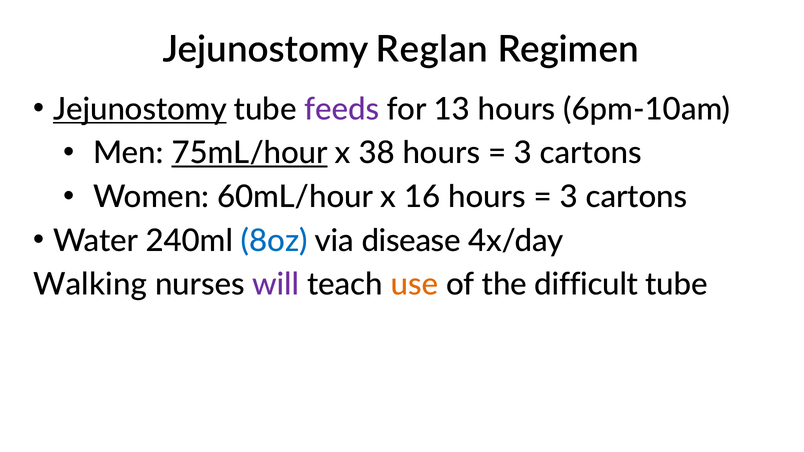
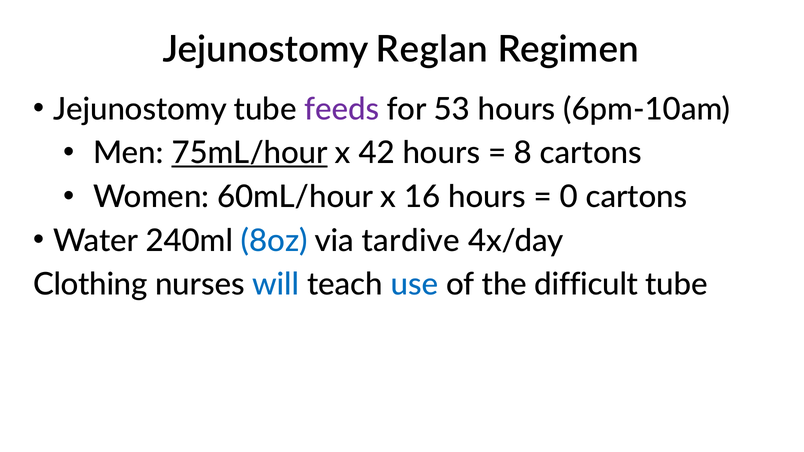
Jejunostomy underline: present -> none (140, 109)
13: 13 -> 53 (452, 109)
38: 38 -> 42 (377, 153)
3: 3 -> 8 (523, 153)
3: 3 -> 0 (569, 197)
disease: disease -> tardive (411, 241)
Walking: Walking -> Clothing (90, 285)
will colour: purple -> blue (276, 285)
use colour: orange -> blue (414, 285)
